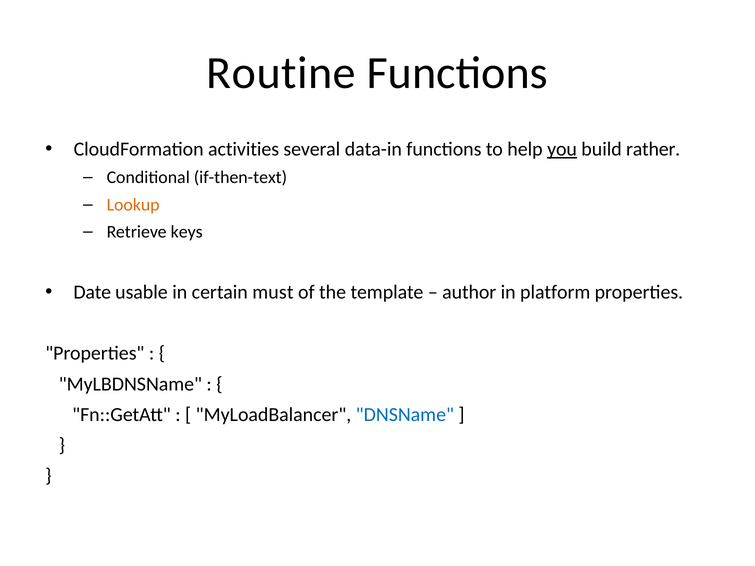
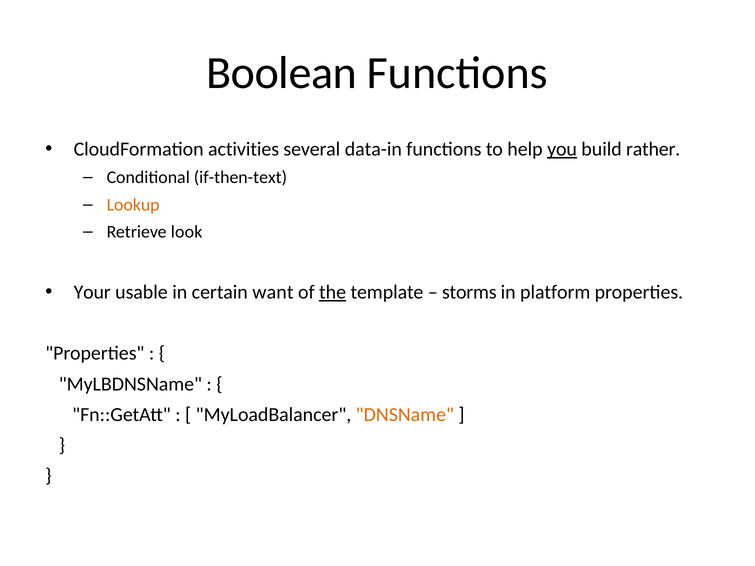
Routine: Routine -> Boolean (282, 73)
keys: keys -> look (187, 232)
Date: Date -> Your (92, 292)
must: must -> want (273, 292)
the underline: none -> present (333, 292)
author: author -> storms (469, 292)
DNSName colour: blue -> orange (405, 415)
